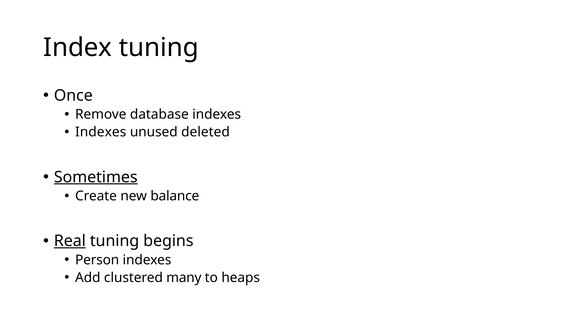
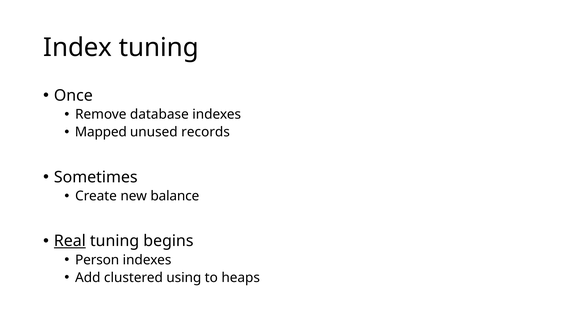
Indexes: Indexes -> Mapped (101, 132)
deleted: deleted -> records (206, 132)
Sometimes underline: present -> none (96, 177)
many: many -> using (184, 278)
